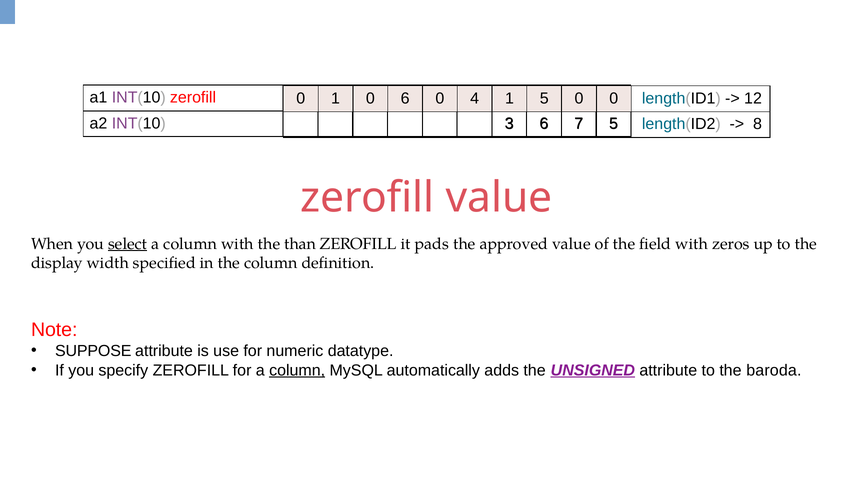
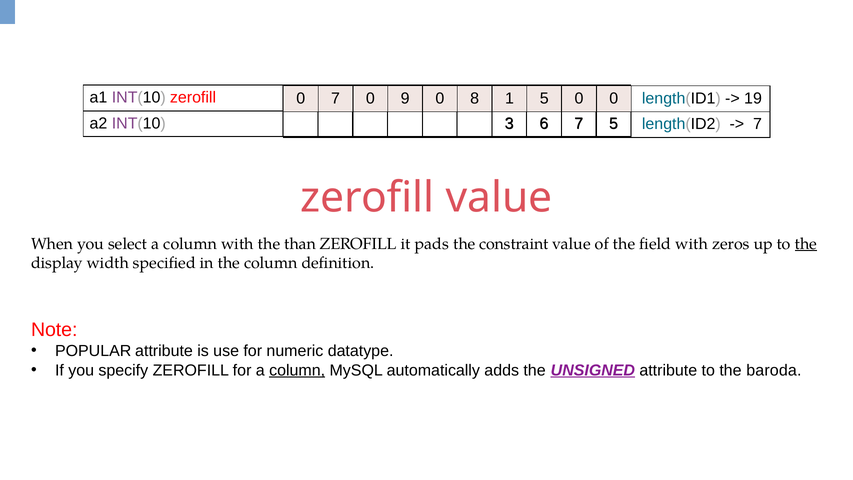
0 1: 1 -> 7 (336, 98)
0 6: 6 -> 9 (405, 98)
4: 4 -> 8 (475, 98)
12: 12 -> 19 (753, 98)
8: 8 -> 7 (757, 124)
select underline: present -> none (128, 244)
approved: approved -> constraint (514, 244)
the underline: none -> present (806, 244)
SUPPOSE: SUPPOSE -> POPULAR (93, 351)
